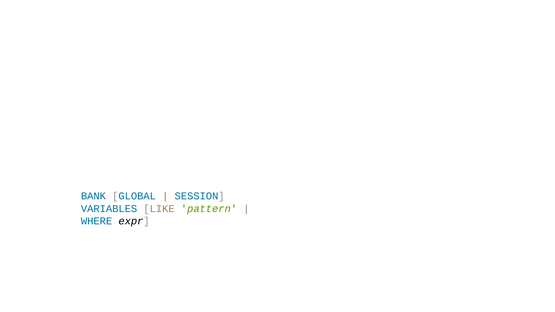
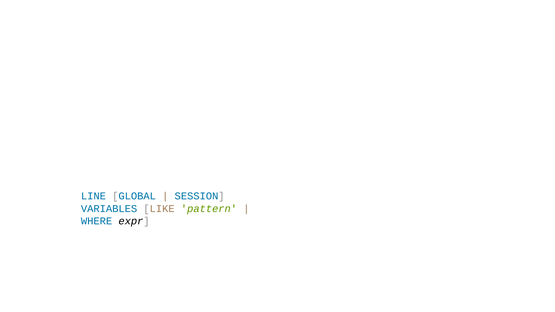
BANK: BANK -> LINE (93, 196)
